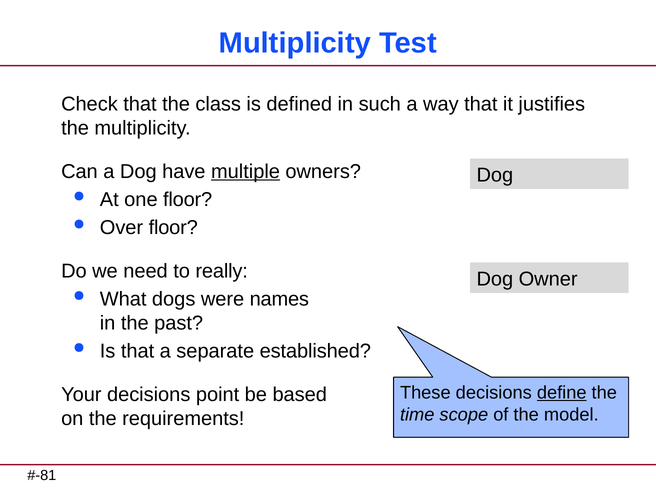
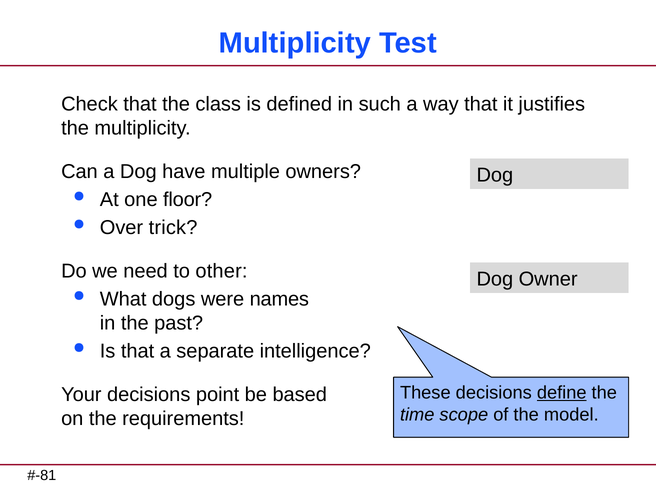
multiple underline: present -> none (246, 171)
Over floor: floor -> trick (173, 228)
really: really -> other (221, 271)
established: established -> intelligence (315, 351)
